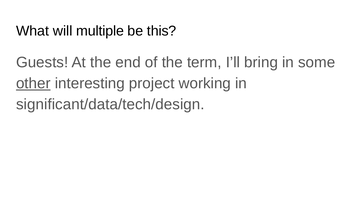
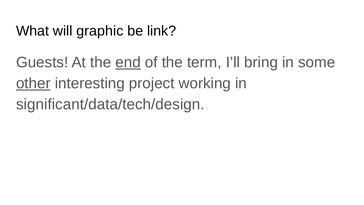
multiple: multiple -> graphic (100, 31)
this: this -> link (162, 31)
end underline: none -> present (128, 62)
